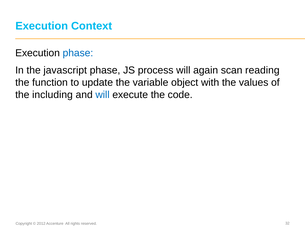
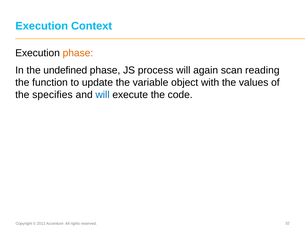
phase colour: blue -> orange (78, 53)
javascript: javascript -> undefined (65, 70)
including: including -> specifies (52, 95)
